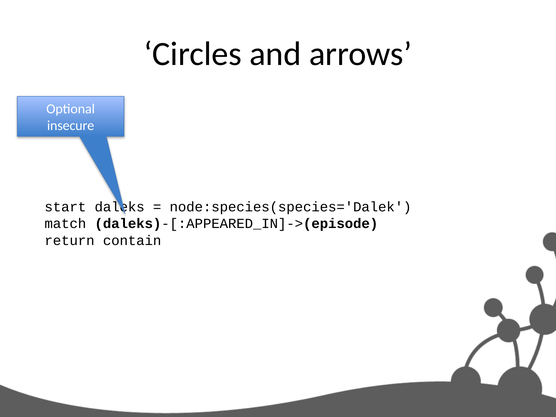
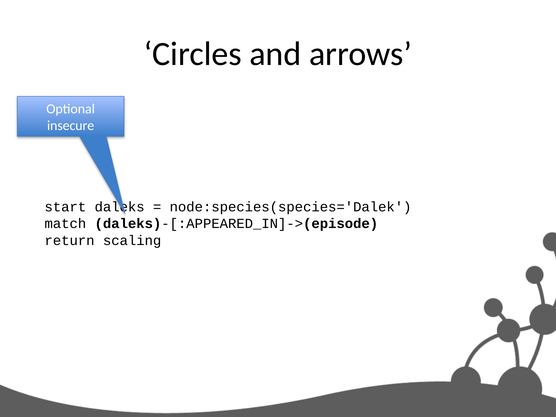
contain: contain -> scaling (132, 240)
